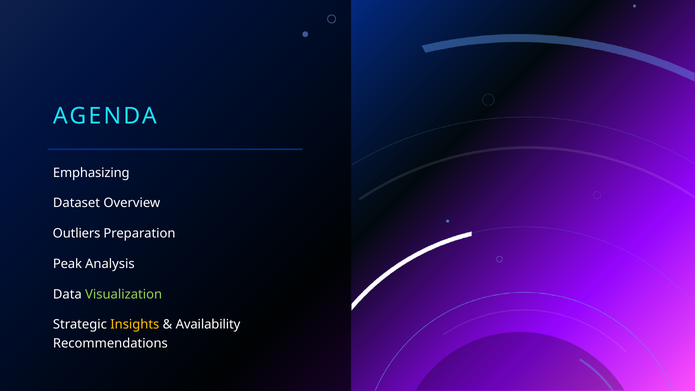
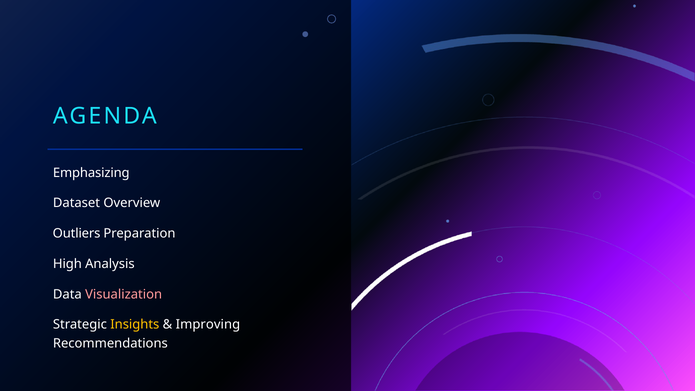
Peak: Peak -> High (67, 264)
Visualization colour: light green -> pink (124, 294)
Availability: Availability -> Improving (208, 325)
